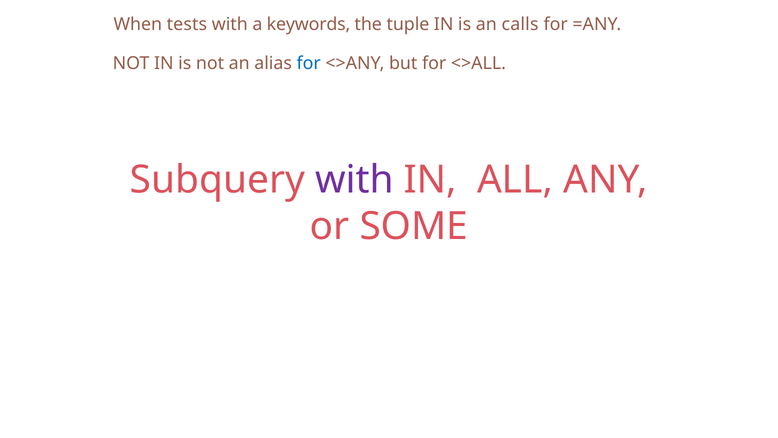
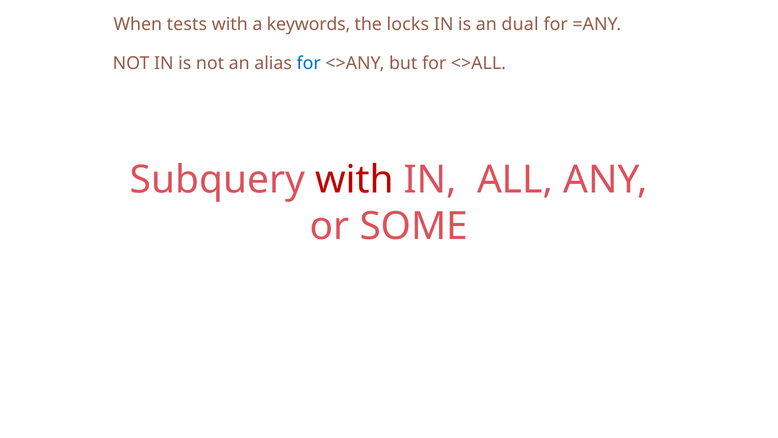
tuple: tuple -> locks (408, 24)
calls: calls -> dual (520, 24)
with colour: purple -> red (354, 180)
